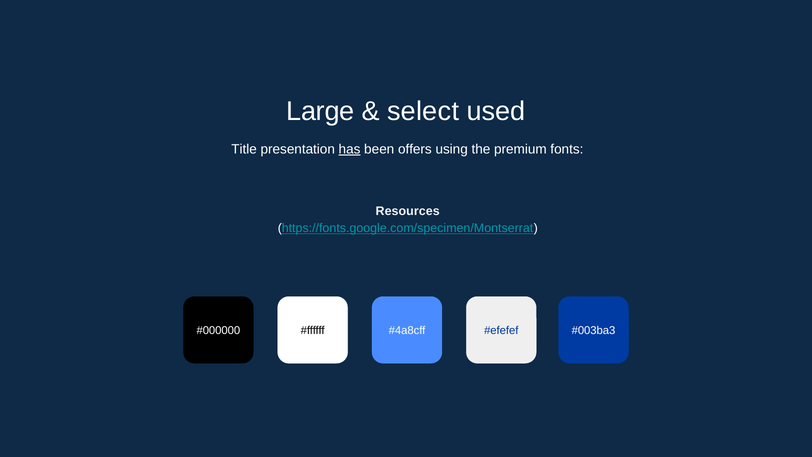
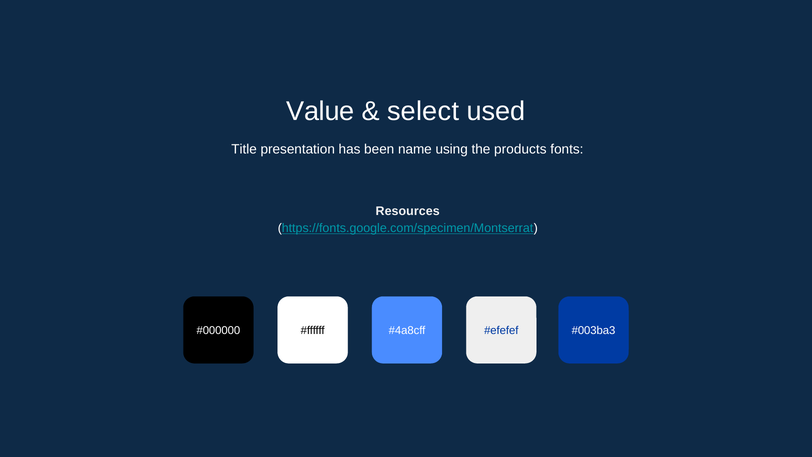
Large: Large -> Value (320, 111)
has underline: present -> none (350, 149)
offers: offers -> name (415, 149)
premium: premium -> products (520, 149)
